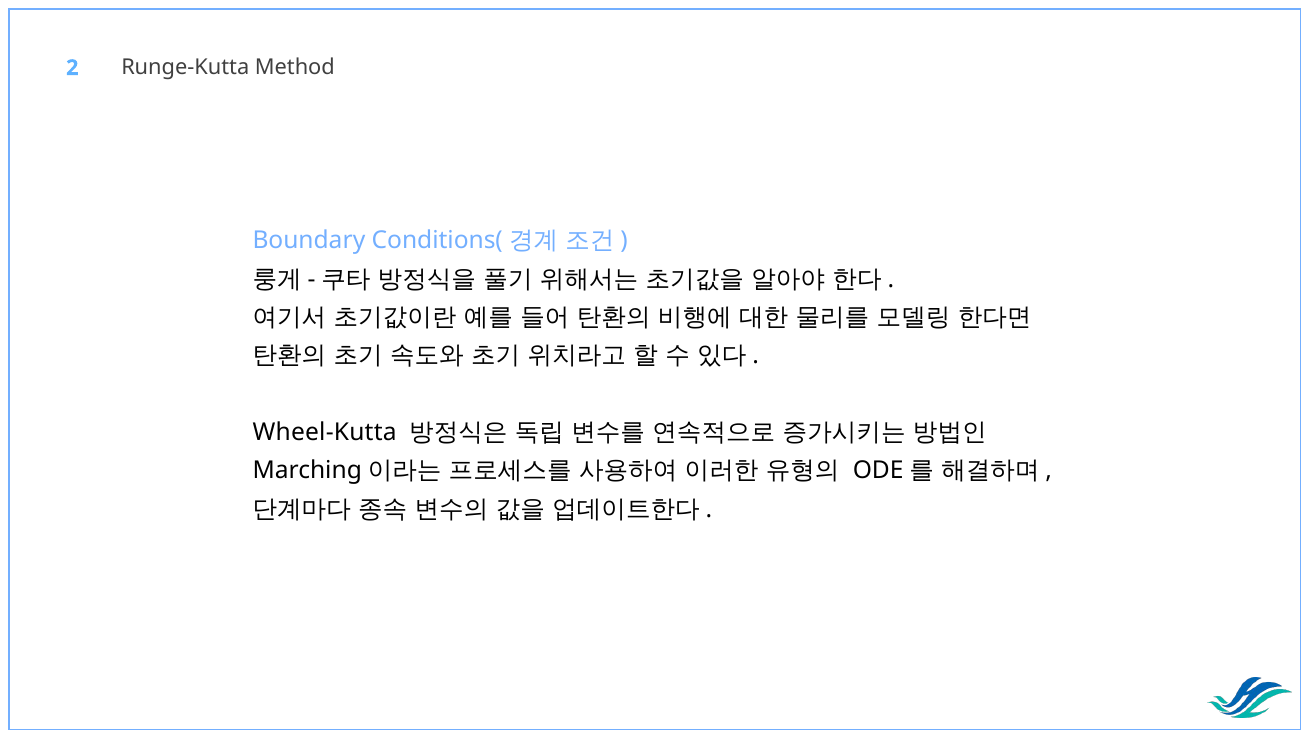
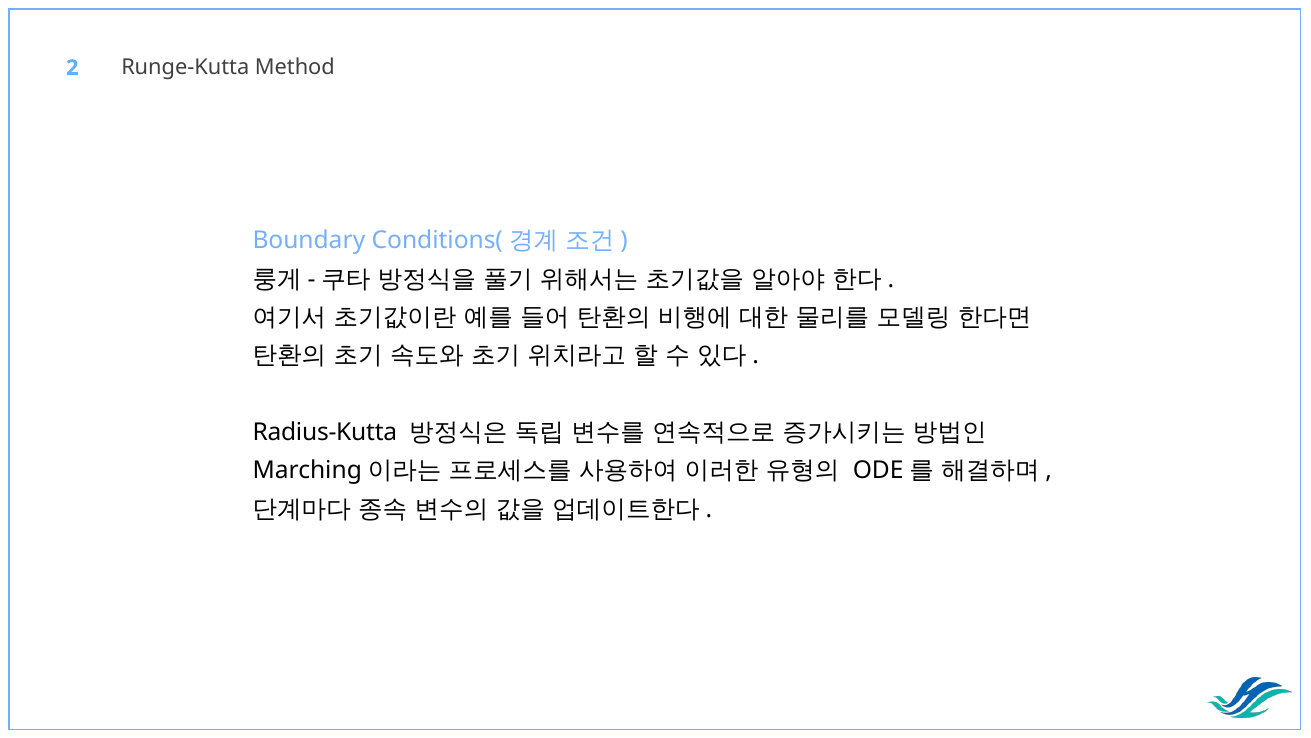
Wheel-Kutta: Wheel-Kutta -> Radius-Kutta (325, 432)
